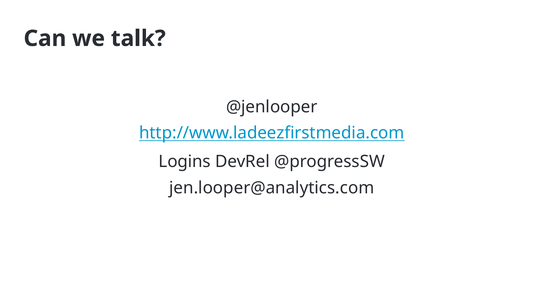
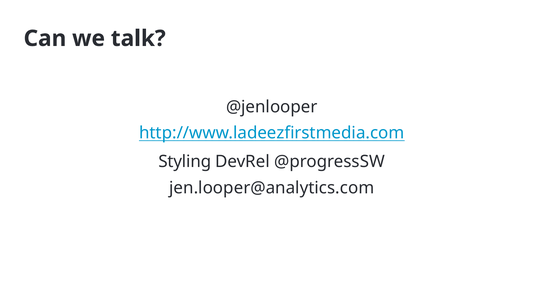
Logins: Logins -> Styling (185, 161)
